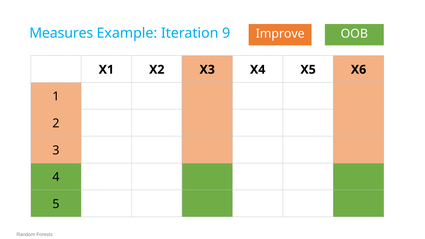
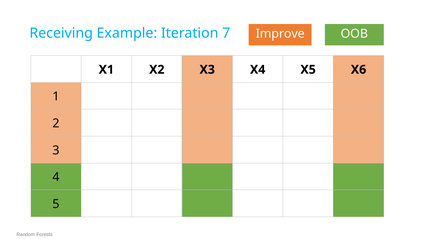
Measures: Measures -> Receiving (61, 33)
9: 9 -> 7 (226, 33)
